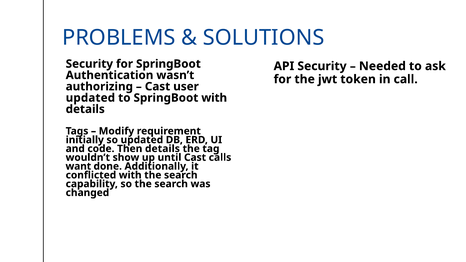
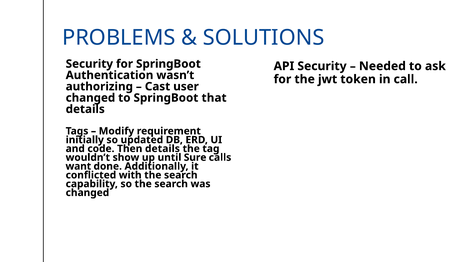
updated: updated -> changed (90, 98)
SpringBoot with: with -> that (214, 98)
until Cast: Cast -> Sure (195, 158)
